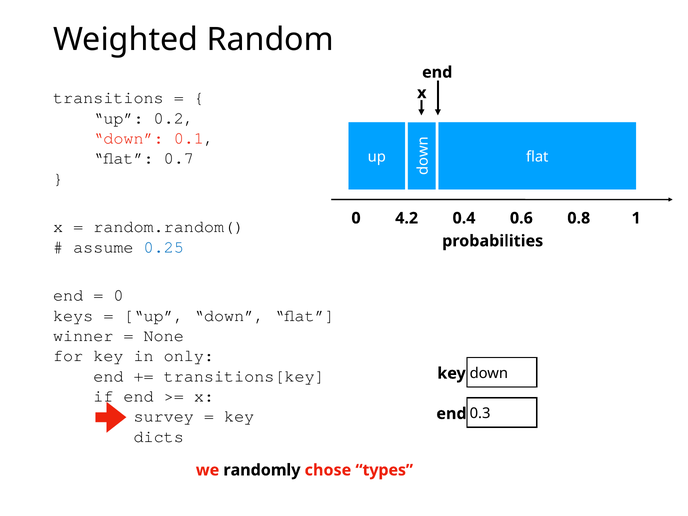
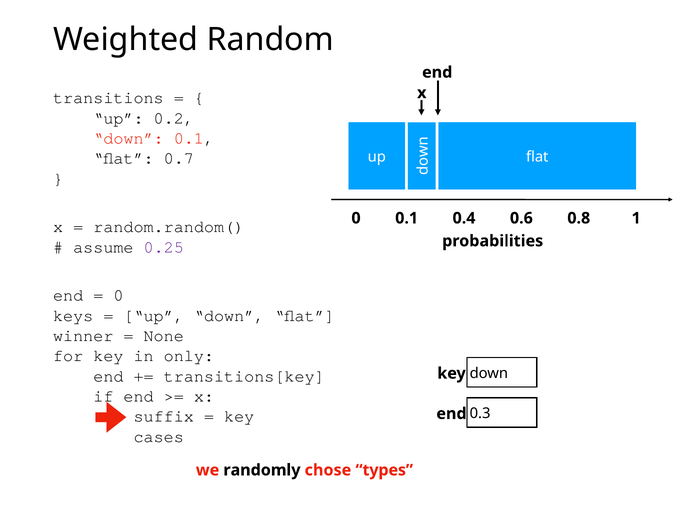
4.2: 4.2 -> 0.1 (407, 218)
0.25 colour: blue -> purple (164, 247)
survey: survey -> suffix (164, 416)
dicts: dicts -> cases (159, 437)
